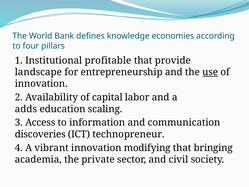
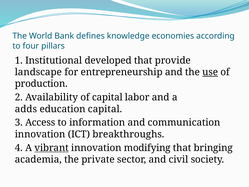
profitable: profitable -> developed (108, 60)
innovation: innovation -> production (41, 84)
education scaling: scaling -> capital (105, 109)
discoveries: discoveries -> innovation (40, 134)
technopreneur: technopreneur -> breakthroughs (128, 134)
vibrant underline: none -> present (52, 148)
